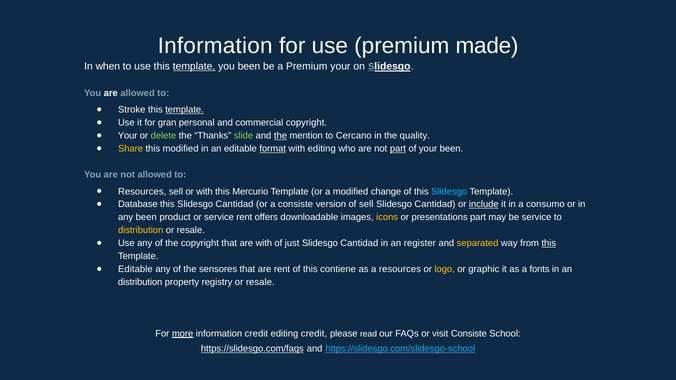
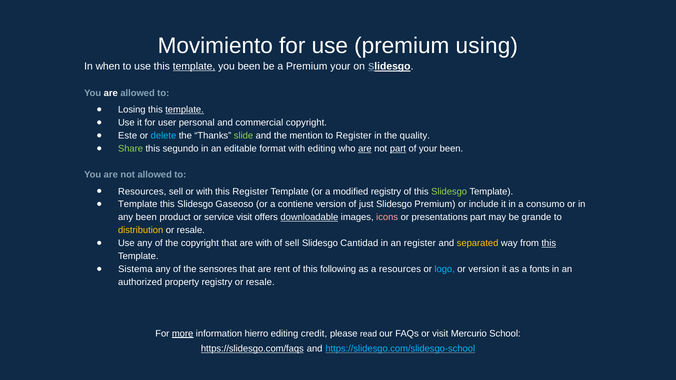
Information: Information -> Movimiento (215, 46)
made: made -> using (487, 46)
Stroke: Stroke -> Losing (132, 110)
gran: gran -> user (167, 123)
Your: Your -> Este (128, 136)
delete colour: light green -> light blue (163, 136)
the underline: present -> none (280, 136)
to Cercano: Cercano -> Register (354, 136)
Share colour: yellow -> light green (131, 149)
this modified: modified -> segundo (181, 149)
format underline: present -> none (273, 149)
are underline: none -> present (365, 149)
this Mercurio: Mercurio -> Register (250, 192)
modified change: change -> registry (386, 192)
Slidesgo colour: light blue -> light green (449, 192)
Database: Database -> Template (138, 205)
this Slidesgo Cantidad: Cantidad -> Gaseoso (234, 205)
a consiste: consiste -> contiene (296, 205)
of sell: sell -> just (366, 205)
Cantidad: Cantidad -> Premium (435, 205)
include underline: present -> none (484, 205)
service rent: rent -> visit (244, 217)
downloadable underline: none -> present (309, 217)
icons colour: yellow -> pink (387, 217)
be service: service -> grande (537, 217)
of just: just -> sell (292, 243)
Editable: Editable -> Sistema (135, 269)
contiene: contiene -> following (338, 269)
logo colour: yellow -> light blue (445, 269)
or graphic: graphic -> version (484, 269)
distribution: distribution -> authorized (140, 282)
information credit: credit -> hierro (256, 334)
visit Consiste: Consiste -> Mercurio (469, 334)
